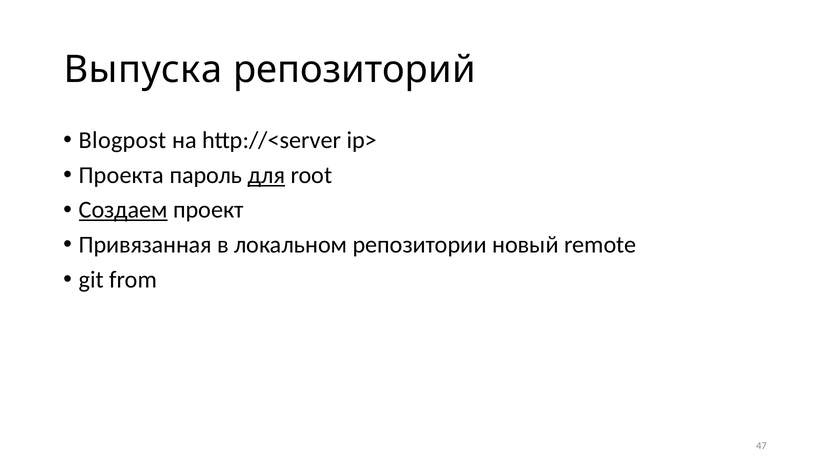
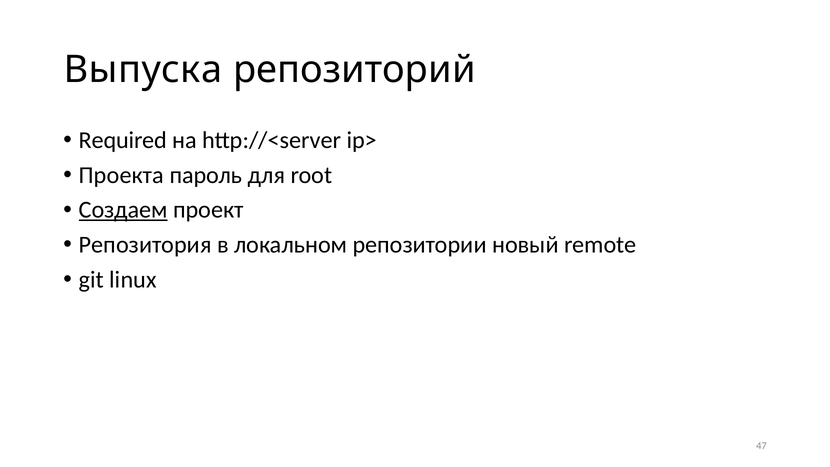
Blogpost: Blogpost -> Required (123, 140)
для underline: present -> none (266, 175)
Привязанная: Привязанная -> Репозитория (145, 245)
from: from -> linux (133, 280)
